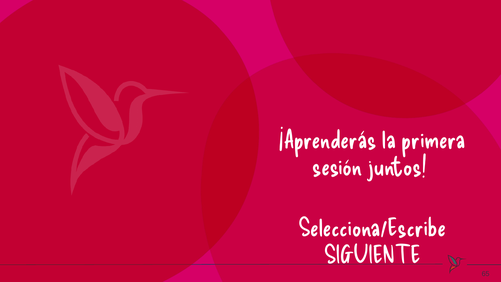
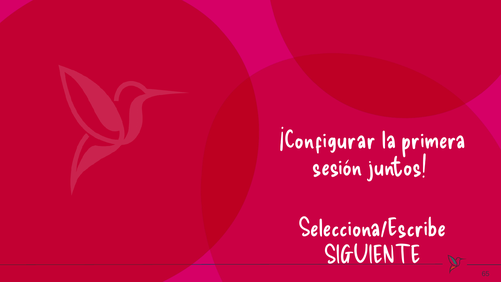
¡Aprenderás: ¡Aprenderás -> ¡Configurar (327, 140)
